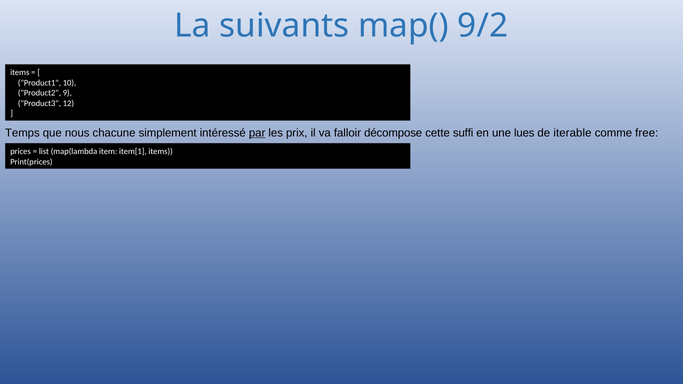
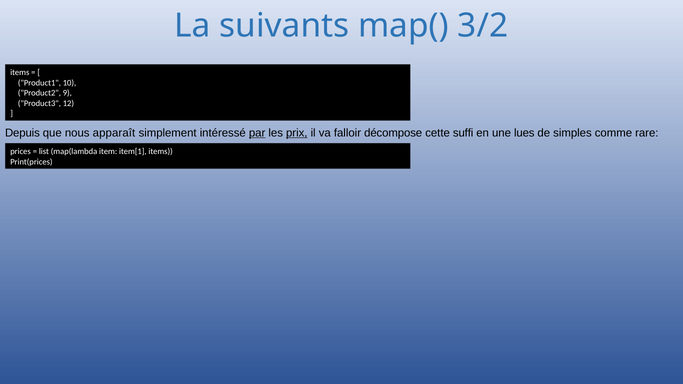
9/2: 9/2 -> 3/2 (483, 26)
Temps: Temps -> Depuis (22, 133)
chacune: chacune -> apparaît (114, 133)
prix underline: none -> present (297, 133)
iterable: iterable -> simples (572, 133)
free: free -> rare (647, 133)
